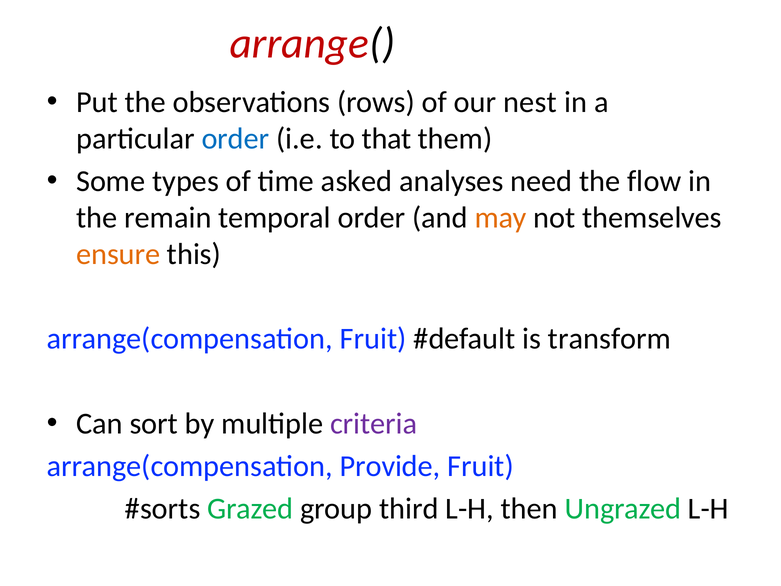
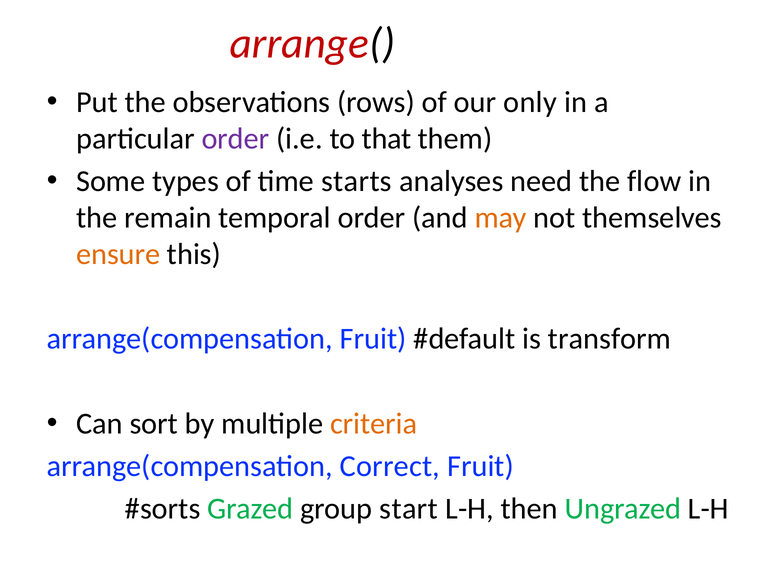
nest: nest -> only (530, 102)
order colour: blue -> purple (236, 139)
asked: asked -> starts (357, 181)
criteria colour: purple -> orange (374, 424)
Provide: Provide -> Correct (390, 466)
third: third -> start (409, 509)
